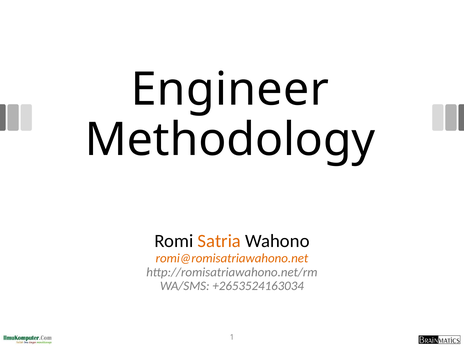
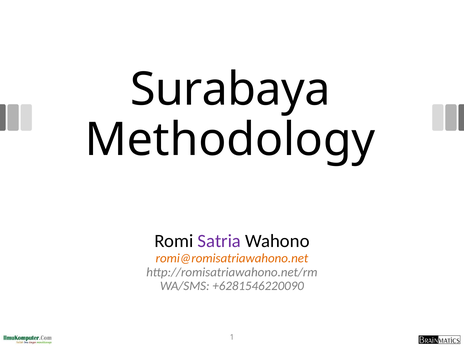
Engineer: Engineer -> Surabaya (230, 90)
Satria colour: orange -> purple (219, 241)
+2653524163034: +2653524163034 -> +6281546220090 (258, 286)
